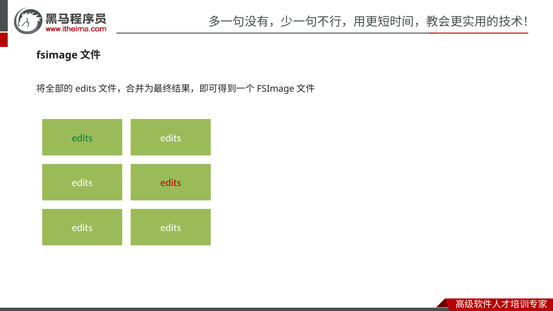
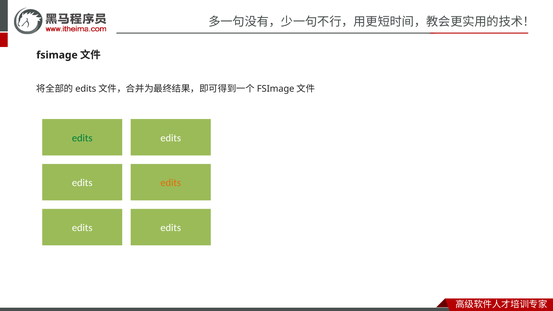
edits colour: red -> orange (171, 183)
